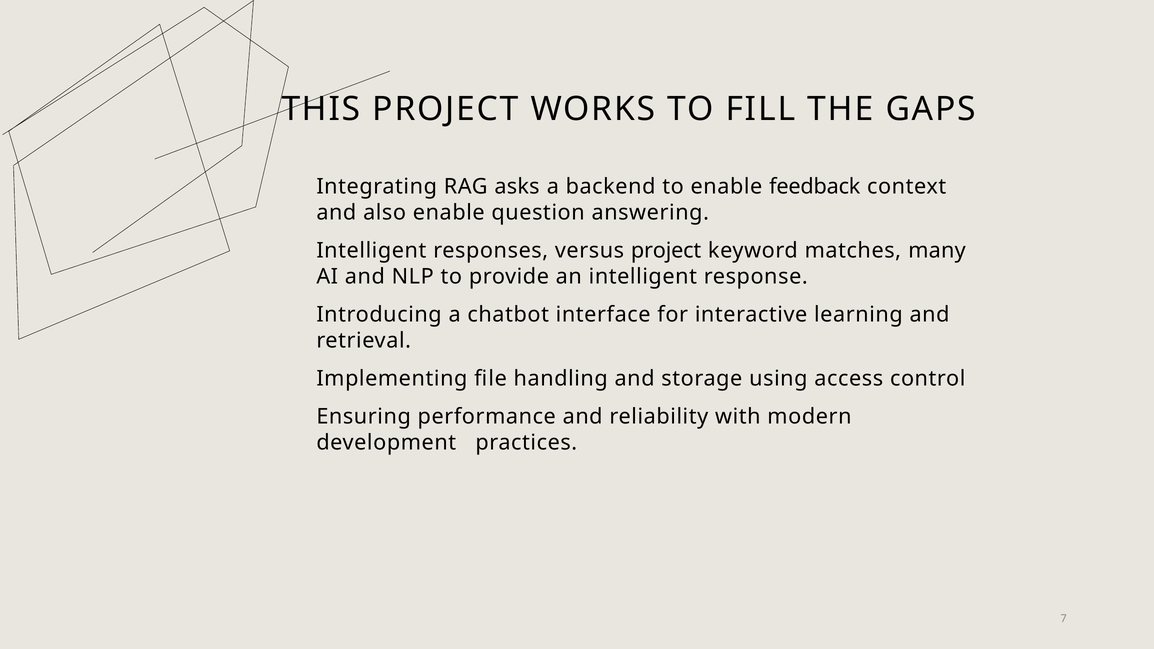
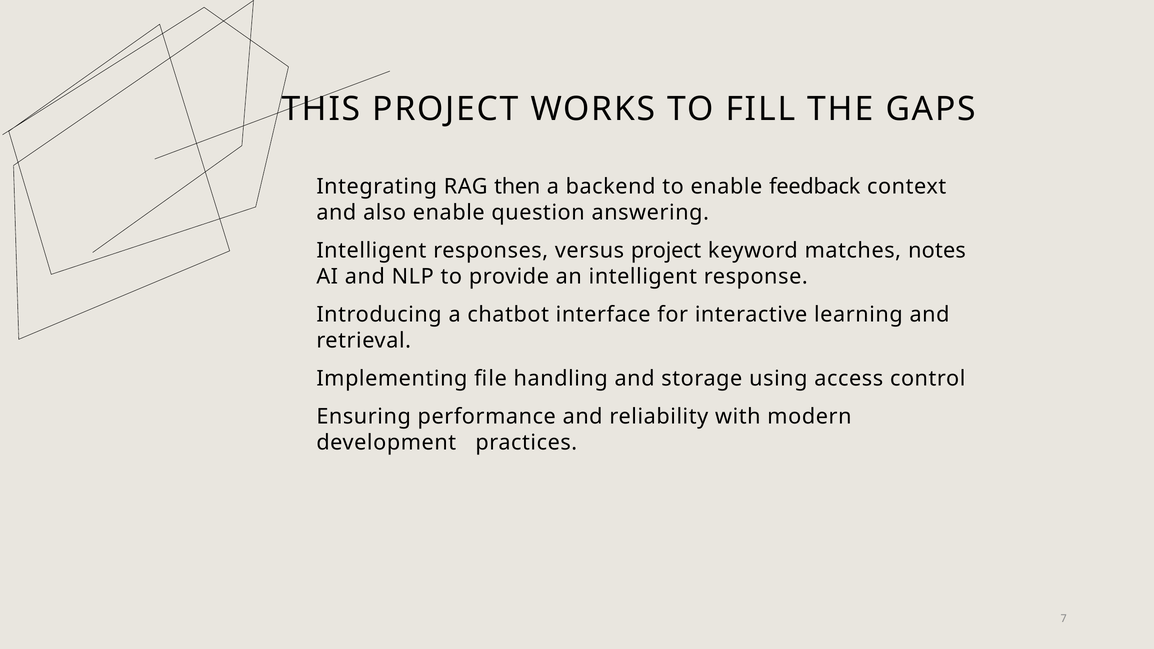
asks: asks -> then (517, 187)
many: many -> notes (937, 251)
